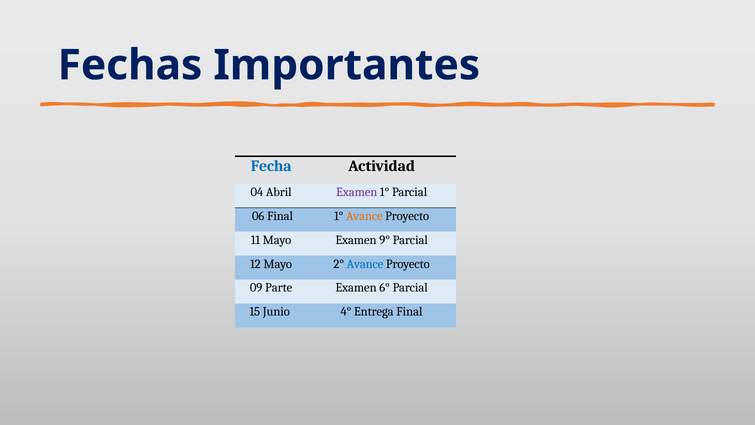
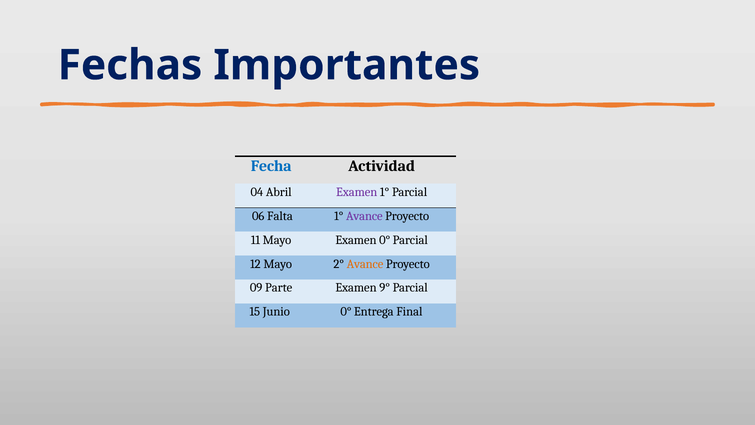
06 Final: Final -> Falta (280, 216)
Avance colour: orange -> purple (364, 216)
Examen 9°: 9° -> 0° (385, 240)
Avance colour: blue -> orange (365, 264)
6°: 6° -> 9° (385, 288)
Junio 4°: 4° -> 0° (346, 312)
